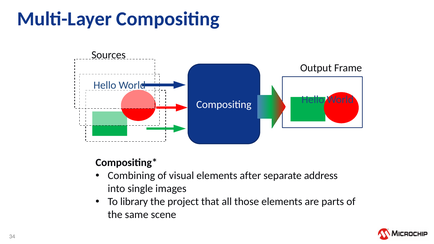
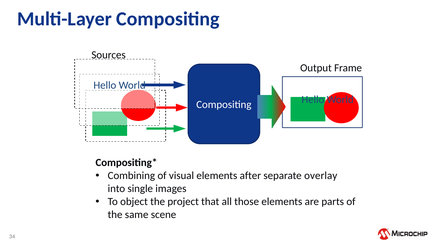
address: address -> overlay (321, 176)
library: library -> object (134, 202)
